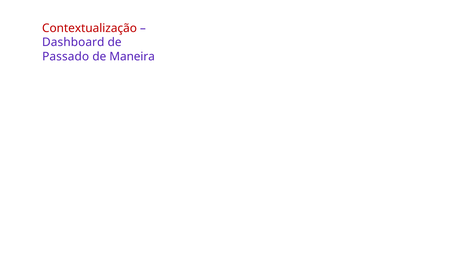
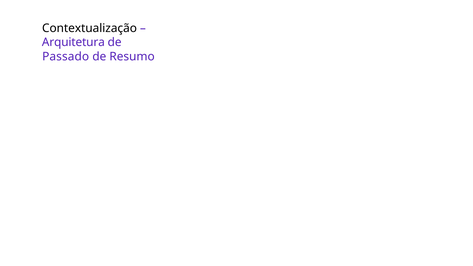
Contextualização colour: red -> black (89, 28)
Dashboard: Dashboard -> Arquitetura (73, 42)
Maneira: Maneira -> Resumo (132, 57)
